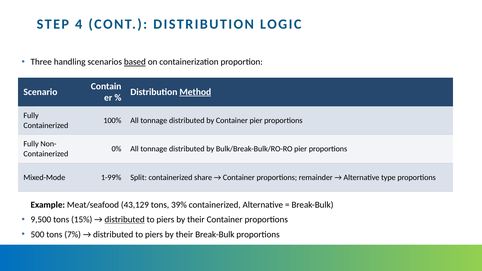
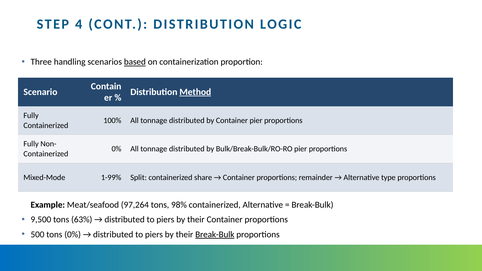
43,129: 43,129 -> 97,264 (135, 205)
39%: 39% -> 98% (179, 205)
15%: 15% -> 63% (82, 220)
distributed underline: present -> none (125, 220)
tons 7%: 7% -> 0% (73, 235)
Break-Bulk underline: none -> present (215, 235)
